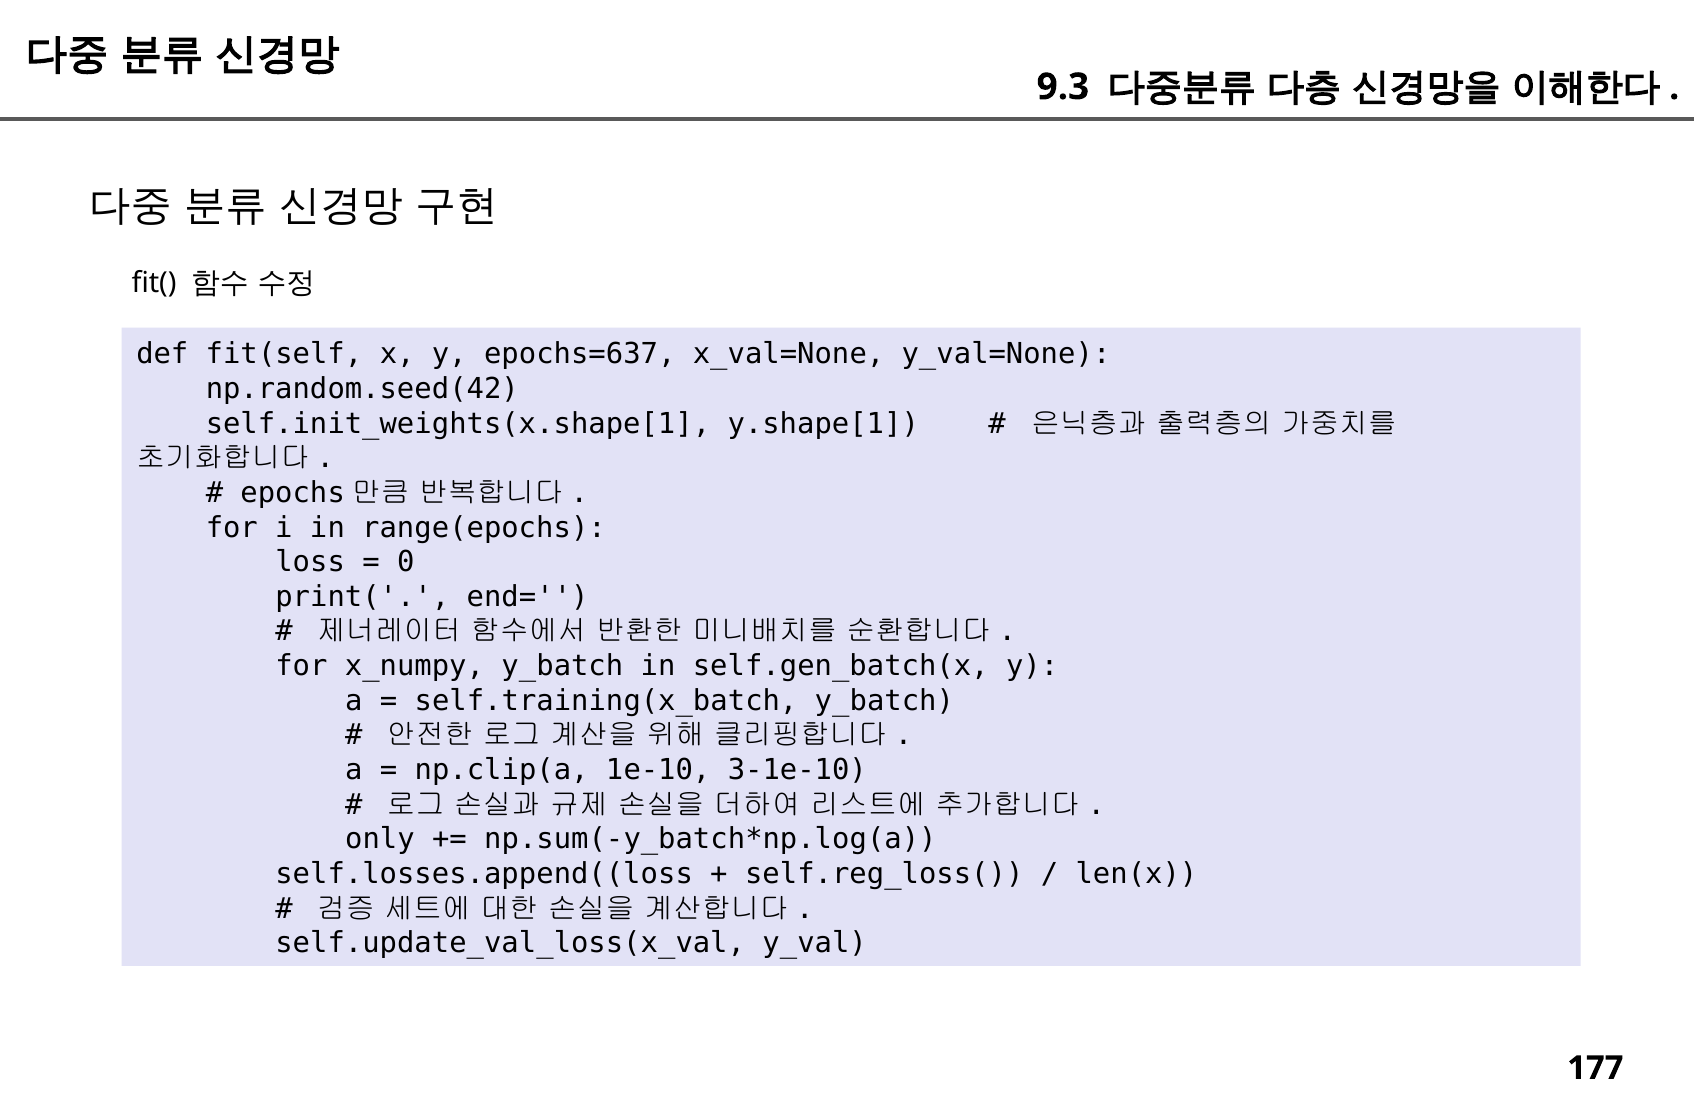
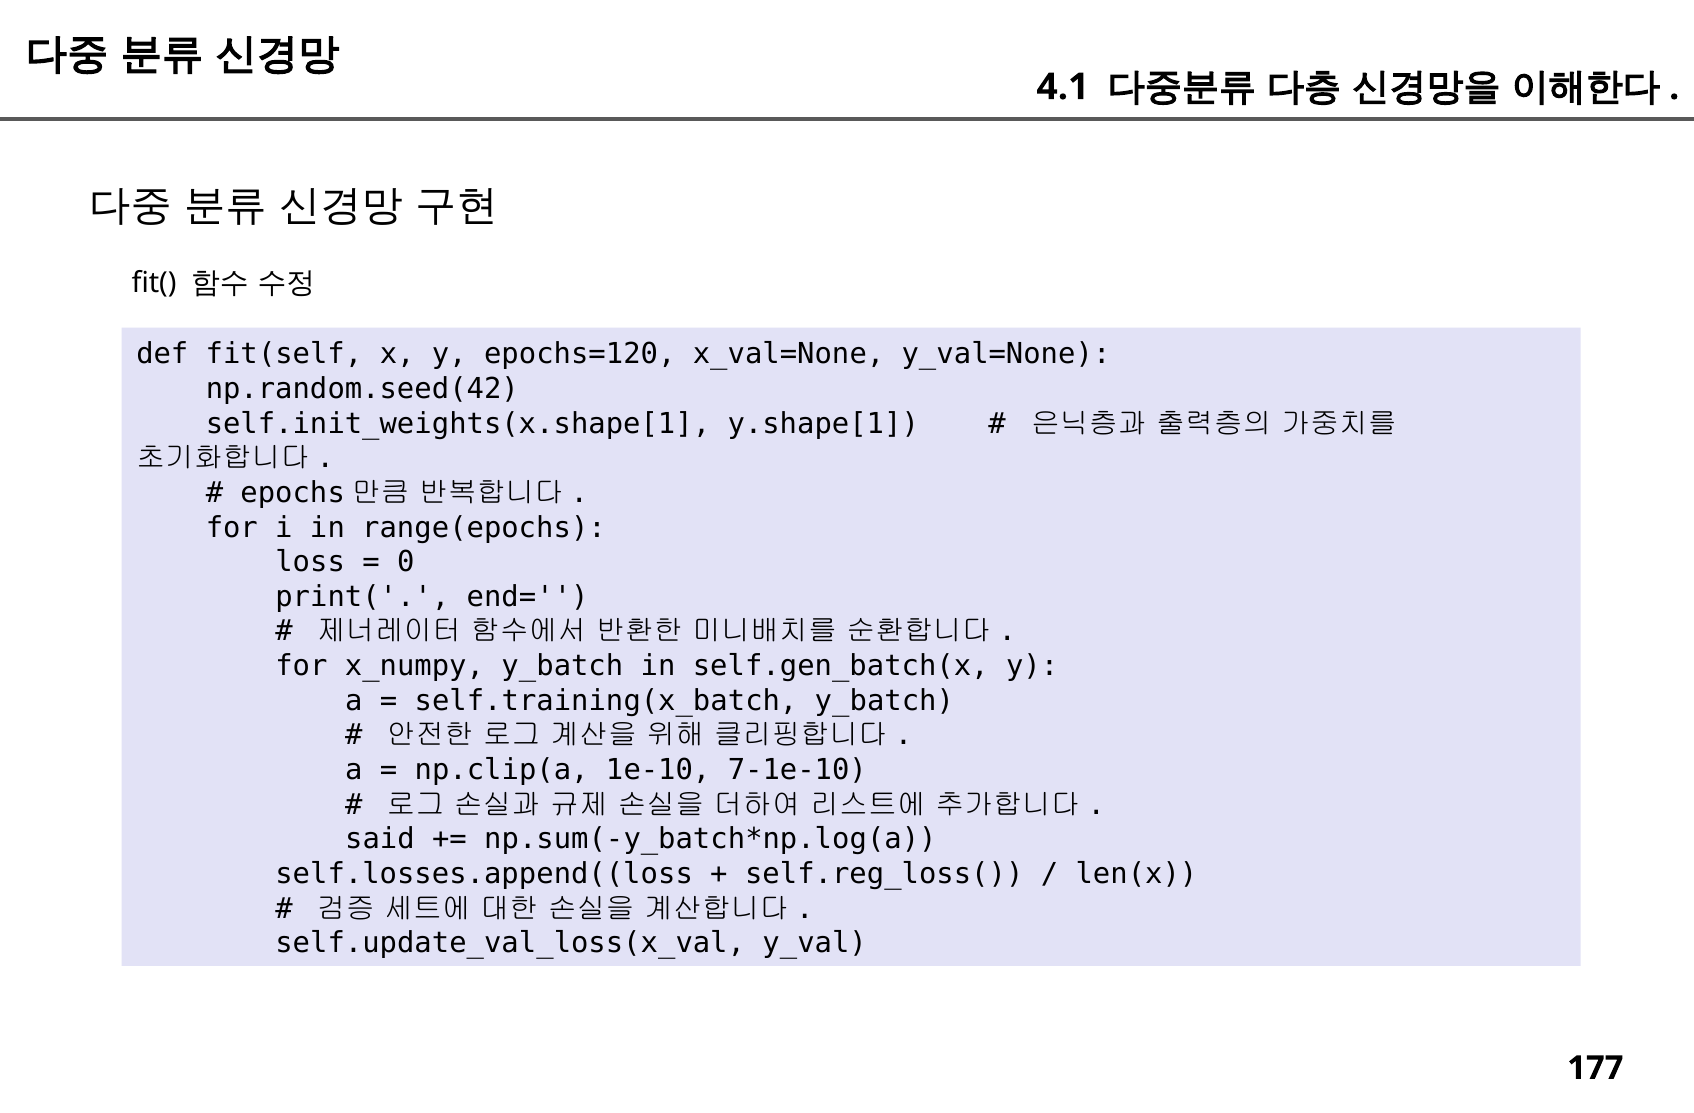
9.3: 9.3 -> 4.1 (1063, 87)
epochs=637: epochs=637 -> epochs=120 (580, 354)
3-1e-10: 3-1e-10 -> 7-1e-10 (797, 770)
only: only -> said (380, 839)
